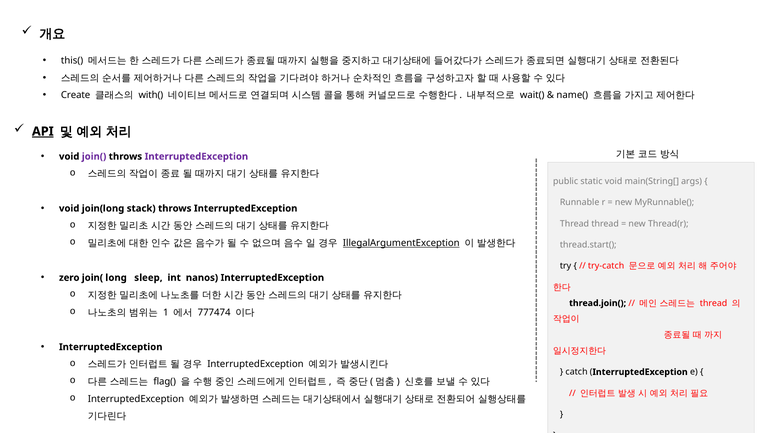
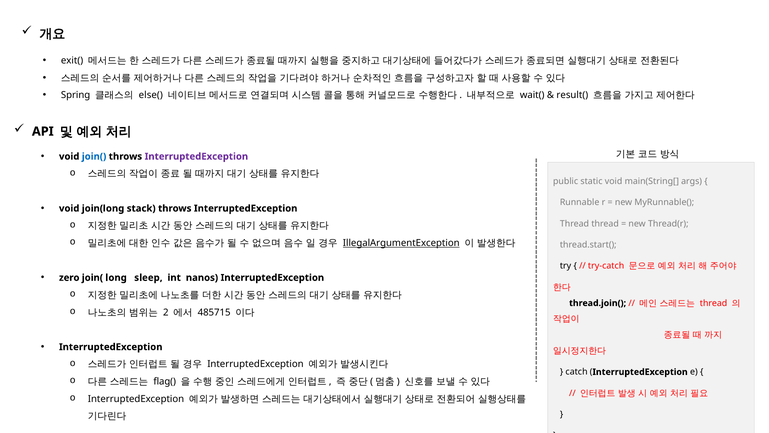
this(: this( -> exit( (72, 60)
Create: Create -> Spring (76, 95)
with(: with( -> else( (151, 95)
name(: name( -> result( (572, 95)
API underline: present -> none (43, 131)
join( colour: purple -> blue (94, 156)
1: 1 -> 2 (166, 312)
777474: 777474 -> 485715 (214, 312)
